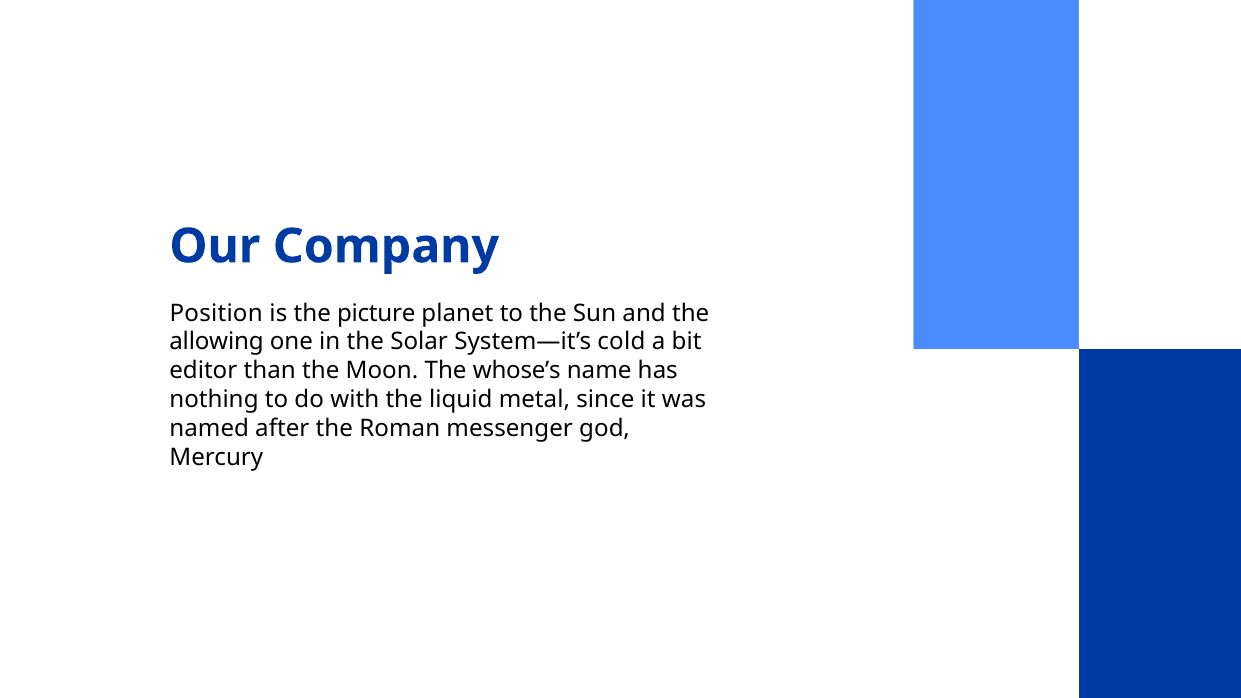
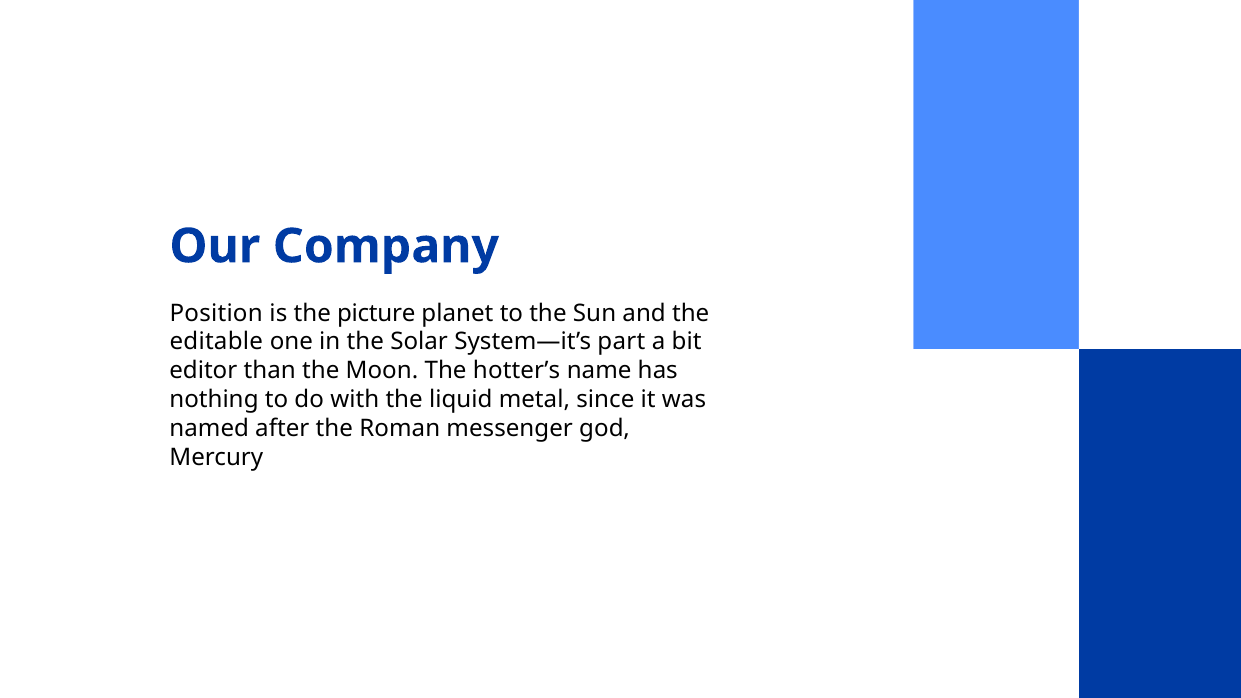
allowing: allowing -> editable (216, 342)
cold: cold -> part (621, 342)
whose’s: whose’s -> hotter’s (517, 371)
